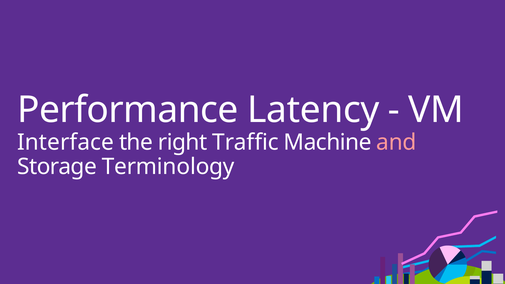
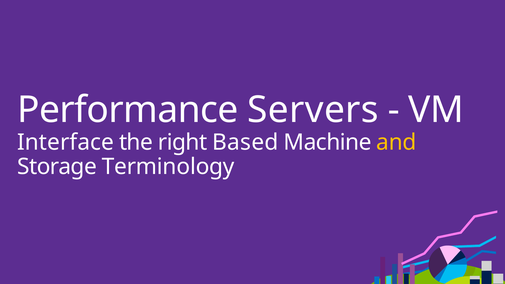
Latency: Latency -> Servers (313, 110)
Traffic: Traffic -> Based (245, 142)
and colour: pink -> yellow (396, 142)
